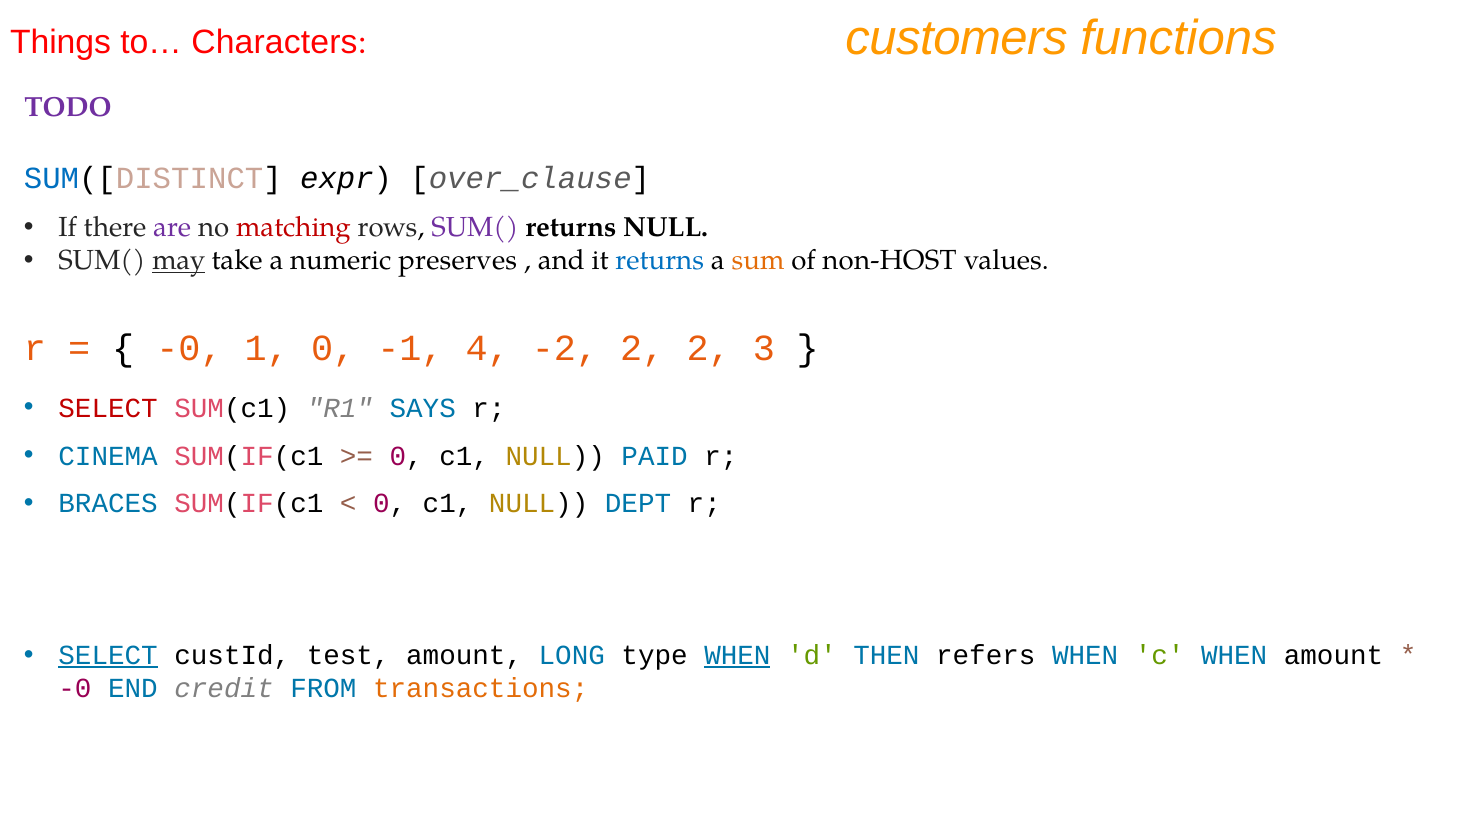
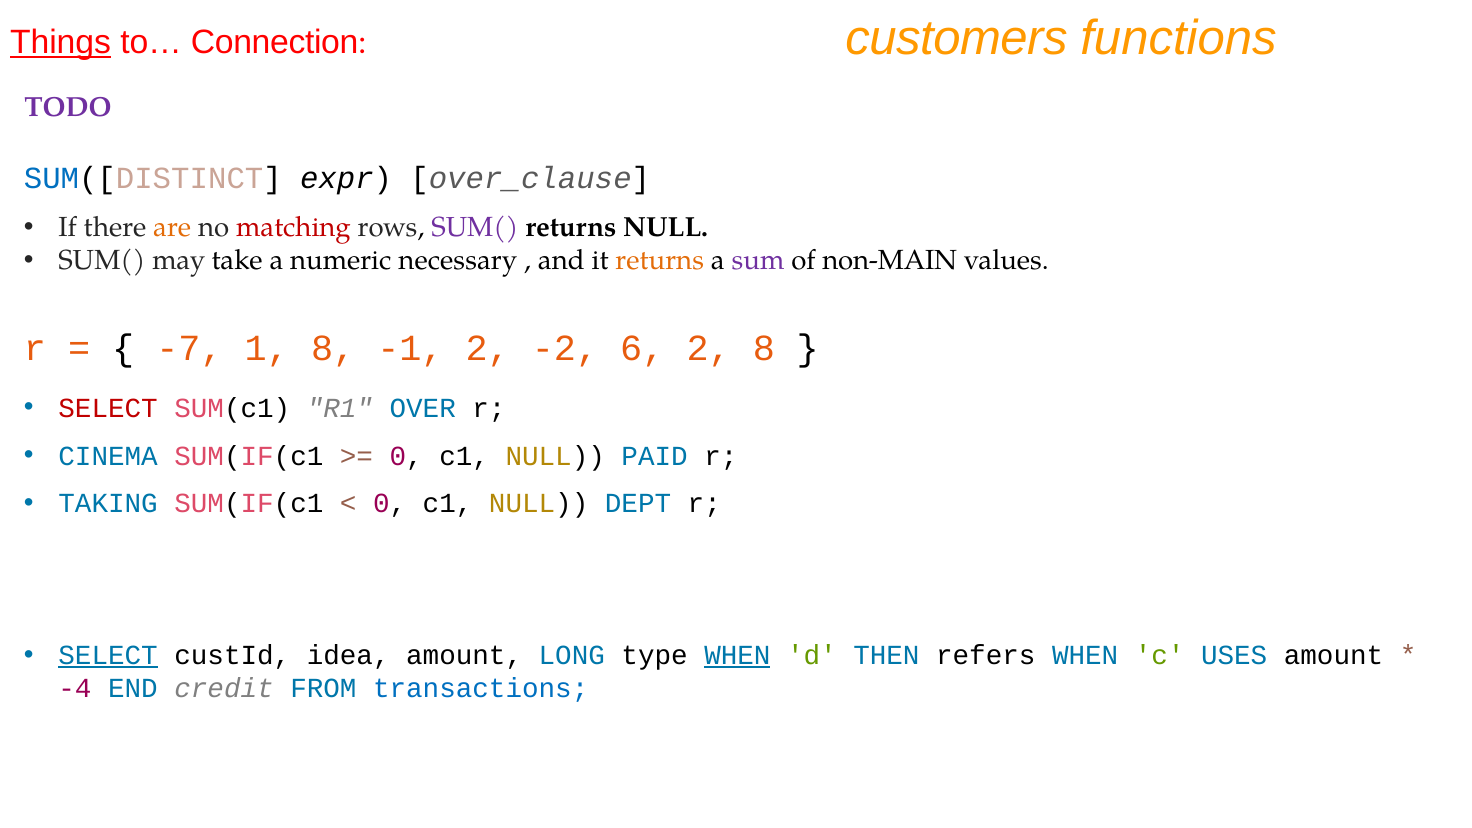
Things underline: none -> present (61, 42)
Characters: Characters -> Connection (275, 42)
are colour: purple -> orange (172, 228)
may underline: present -> none (179, 261)
preserves: preserves -> necessary (458, 261)
returns colour: blue -> orange (660, 261)
sum colour: orange -> purple (758, 261)
non-HOST: non-HOST -> non-MAIN (890, 261)
-0: -0 -> -7 (190, 348)
1 0: 0 -> 8 (333, 348)
-1 4: 4 -> 2 (488, 348)
-2 2: 2 -> 6 (642, 348)
2 3: 3 -> 8 (764, 348)
SAYS: SAYS -> OVER (423, 408)
BRACES: BRACES -> TAKING (108, 504)
test: test -> idea (348, 655)
c WHEN: WHEN -> USES (1234, 655)
-0: -0 -> -4 (75, 689)
transactions colour: orange -> blue (481, 689)
